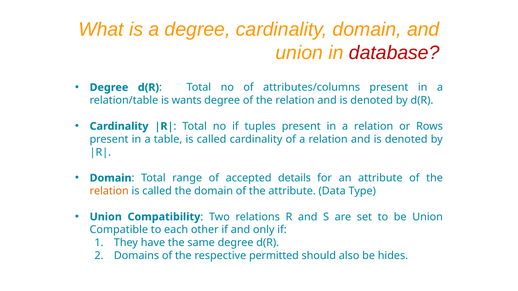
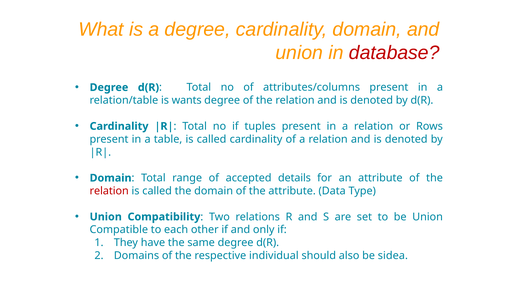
relation colour: orange -> red (109, 191)
permitted: permitted -> individual (274, 256)
hides: hides -> sidea (393, 256)
